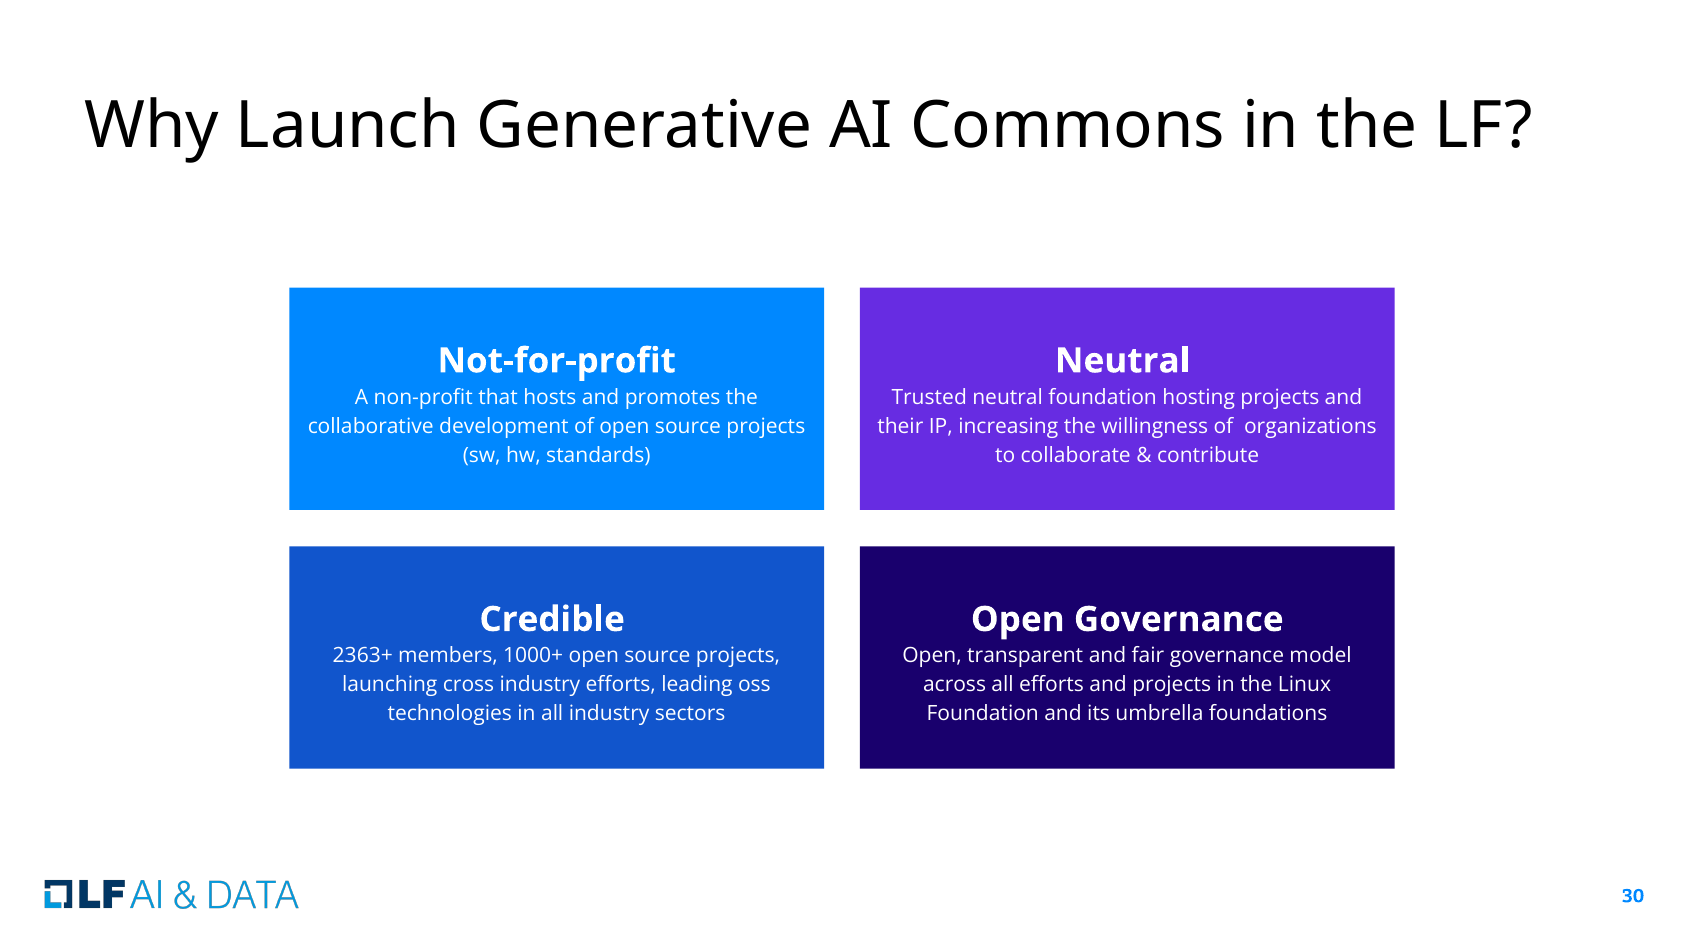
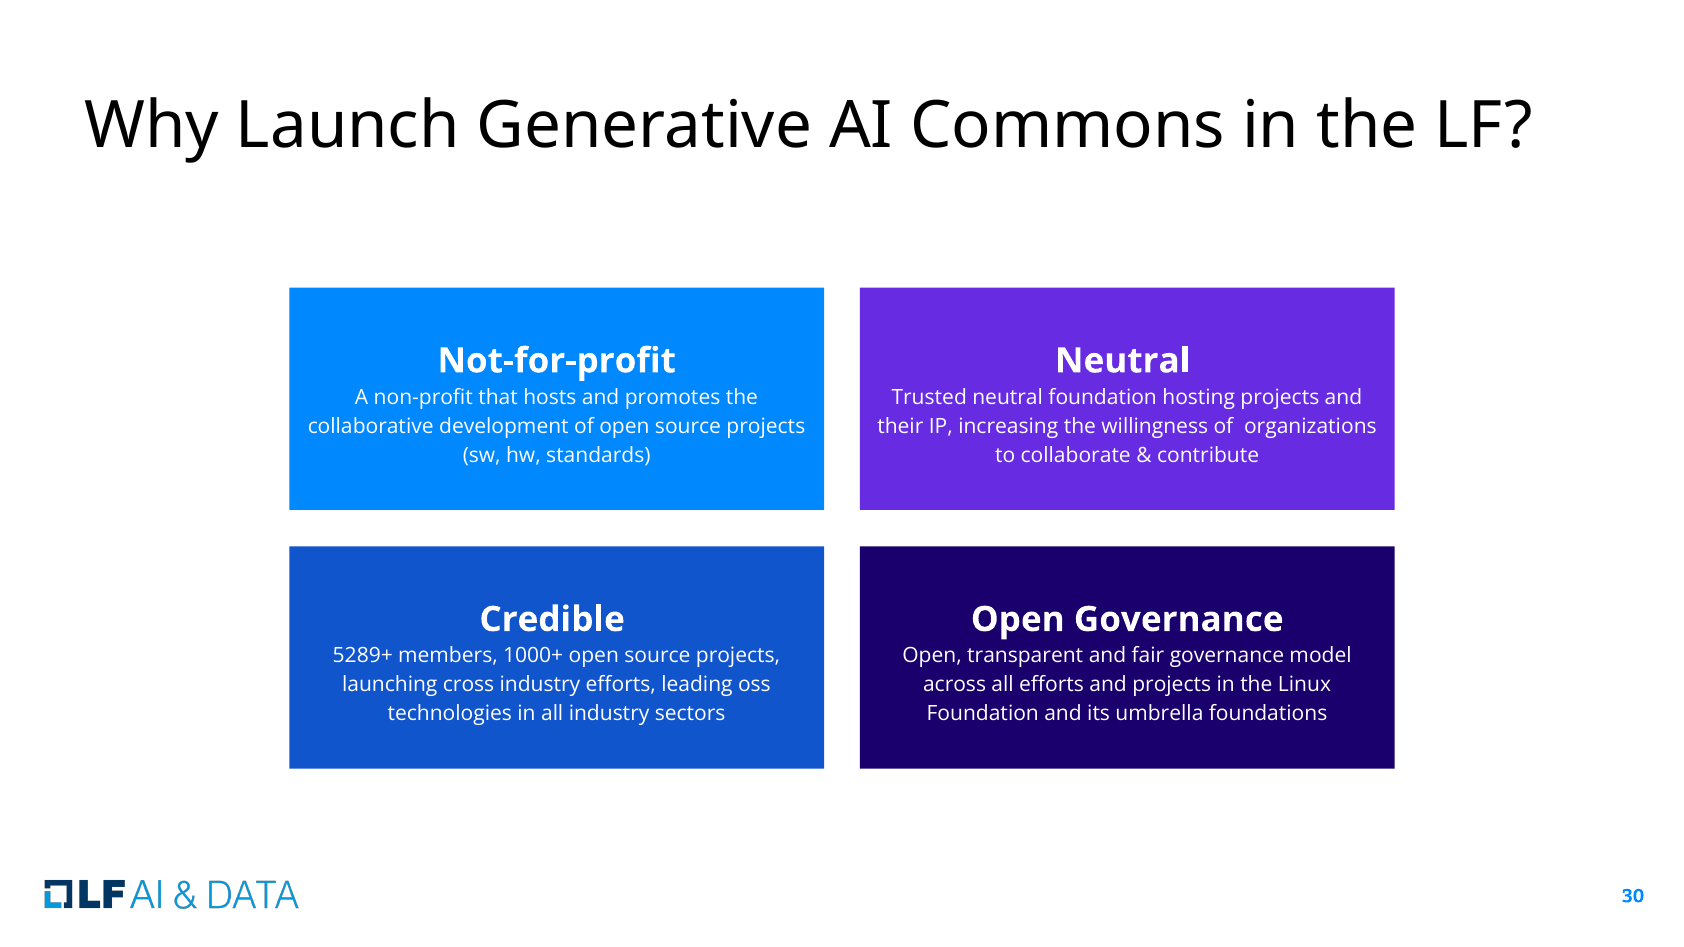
2363+: 2363+ -> 5289+ (363, 656)
